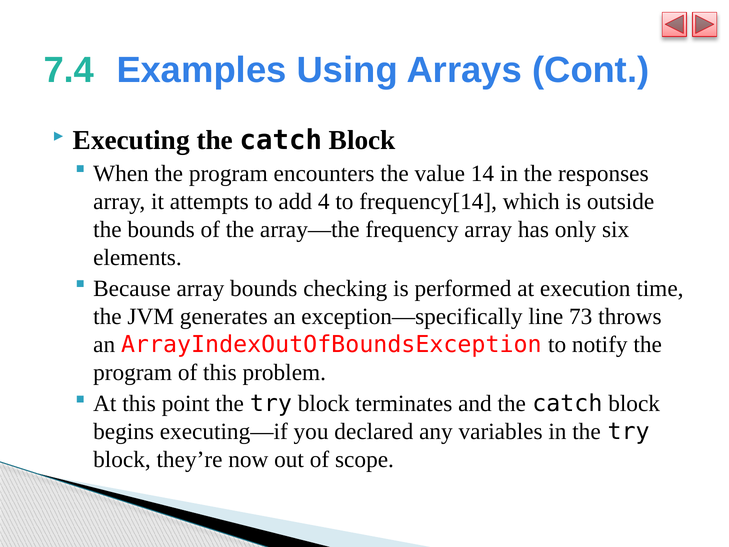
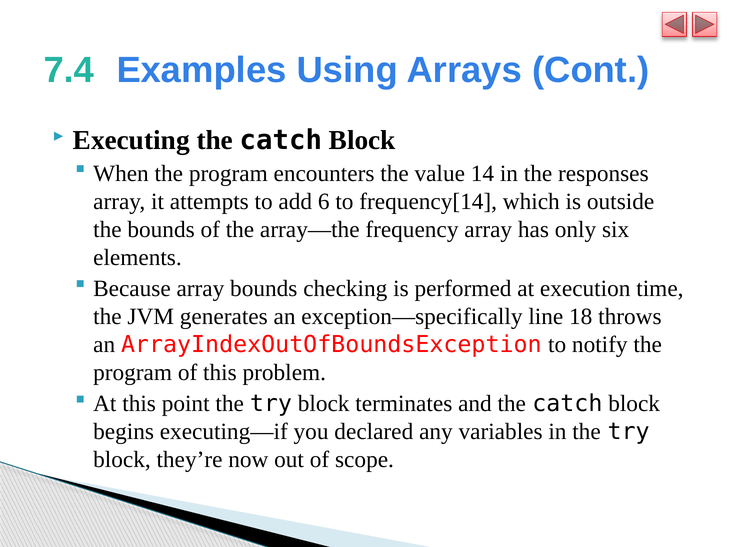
4: 4 -> 6 (324, 201)
73: 73 -> 18 (581, 316)
